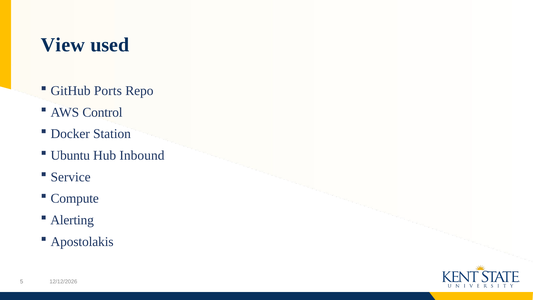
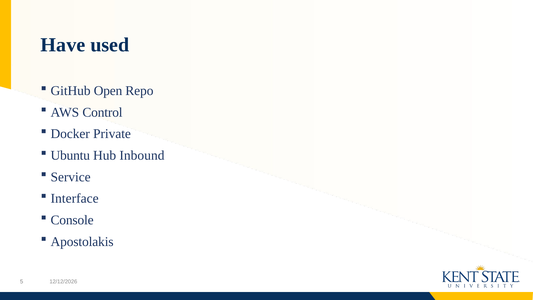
View: View -> Have (63, 45)
Ports: Ports -> Open (108, 91)
Station: Station -> Private (112, 134)
Compute: Compute -> Interface (75, 198)
Alerting: Alerting -> Console (72, 220)
